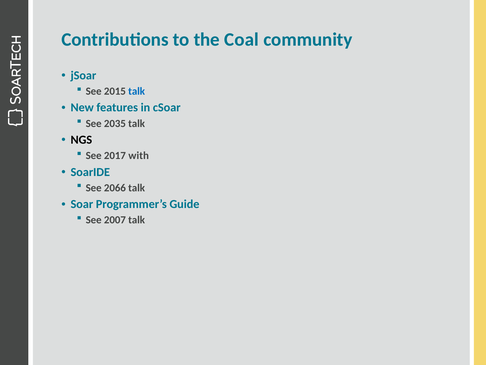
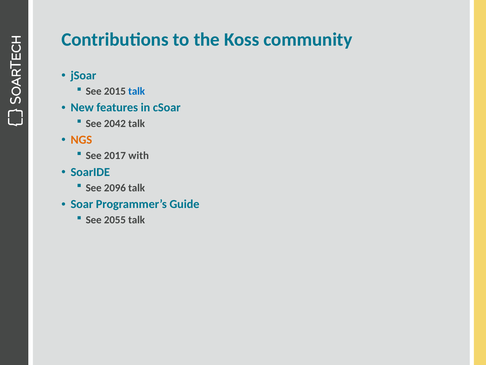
Coal: Coal -> Koss (242, 39)
2035: 2035 -> 2042 (115, 123)
NGS colour: black -> orange (81, 140)
2066: 2066 -> 2096 (115, 188)
2007: 2007 -> 2055 (115, 220)
